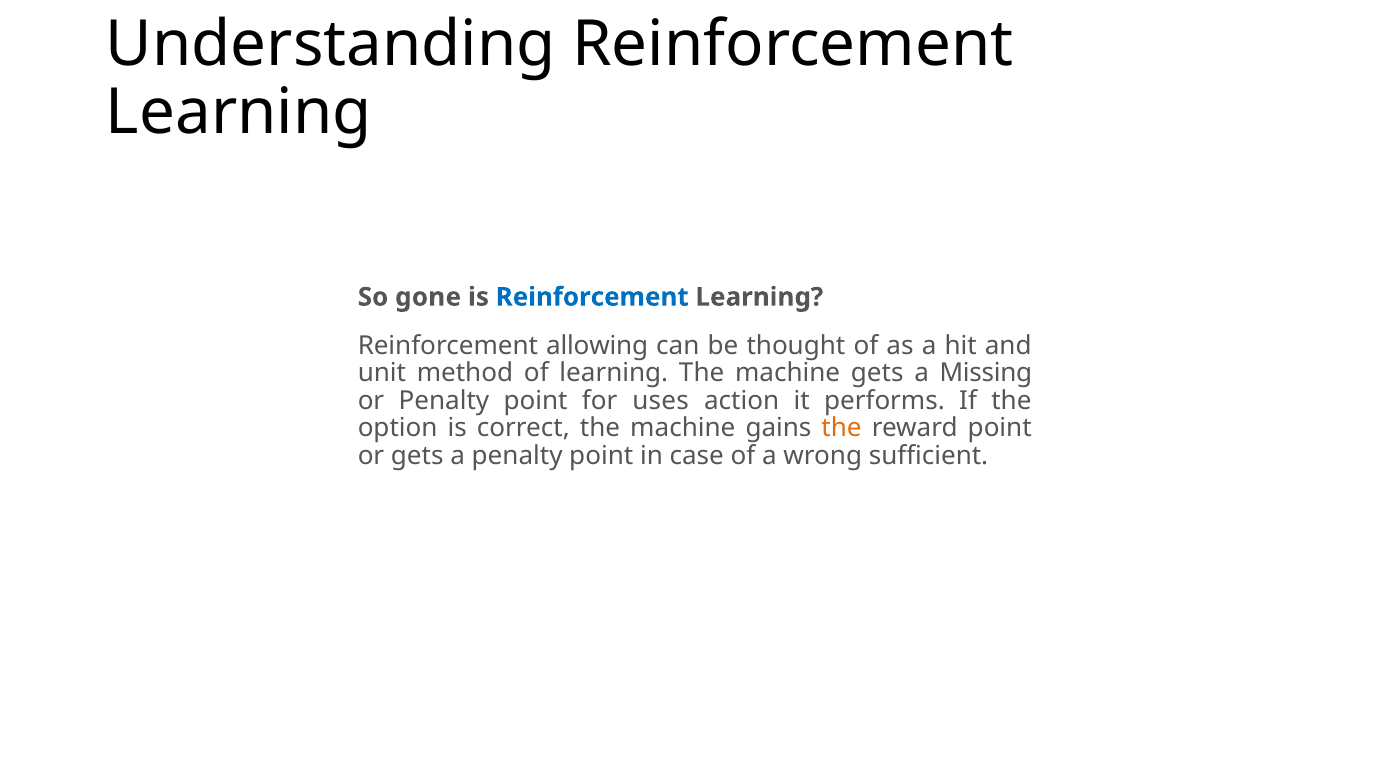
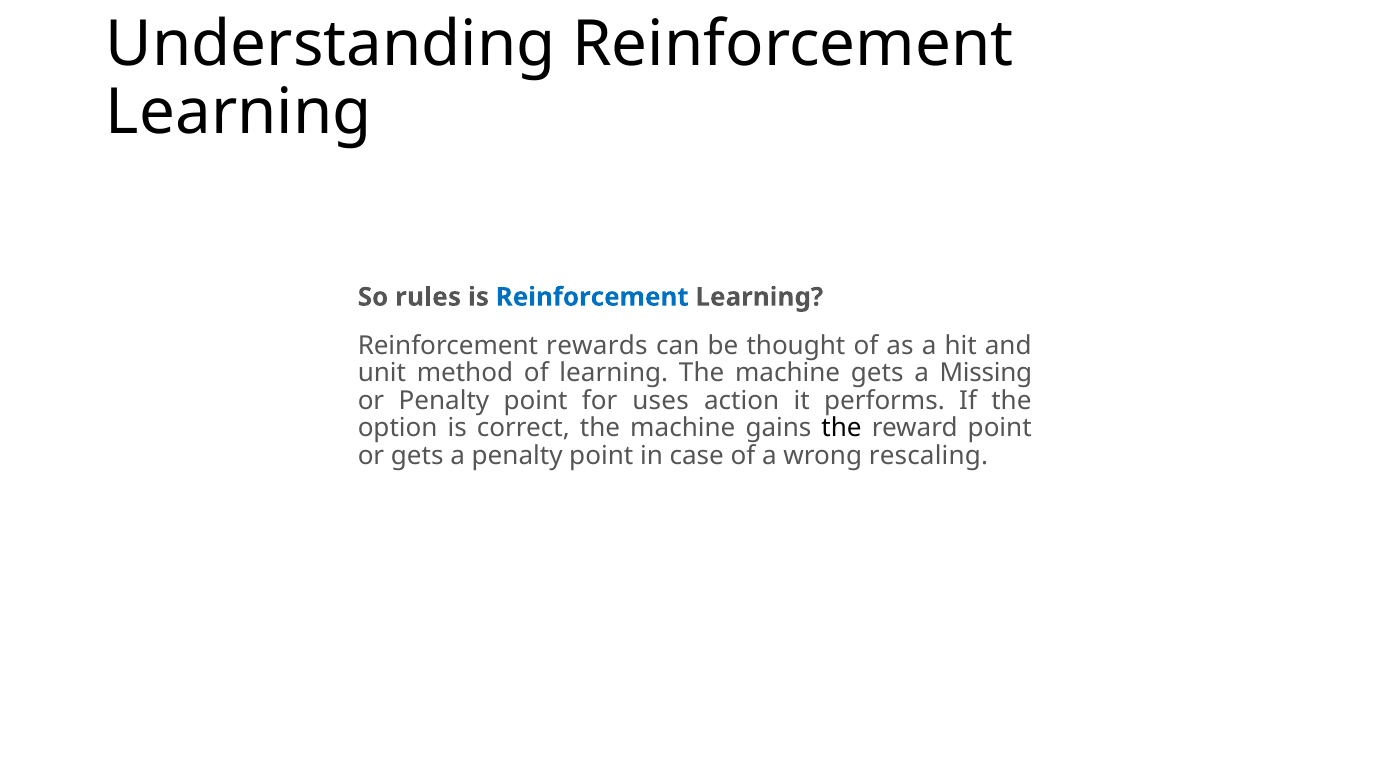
gone: gone -> rules (428, 297)
allowing: allowing -> rewards (597, 345)
the colour: orange -> black (842, 428)
sufficient: sufficient -> rescaling (928, 455)
